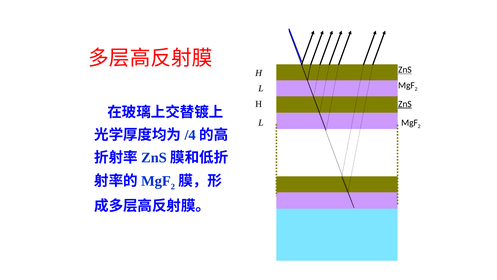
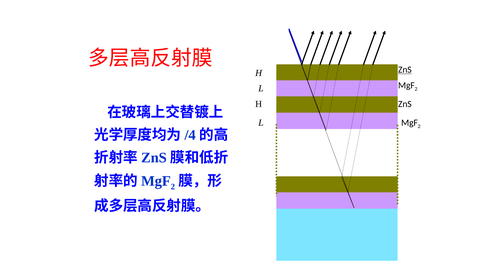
ZnS underline: present -> none (405, 104)
